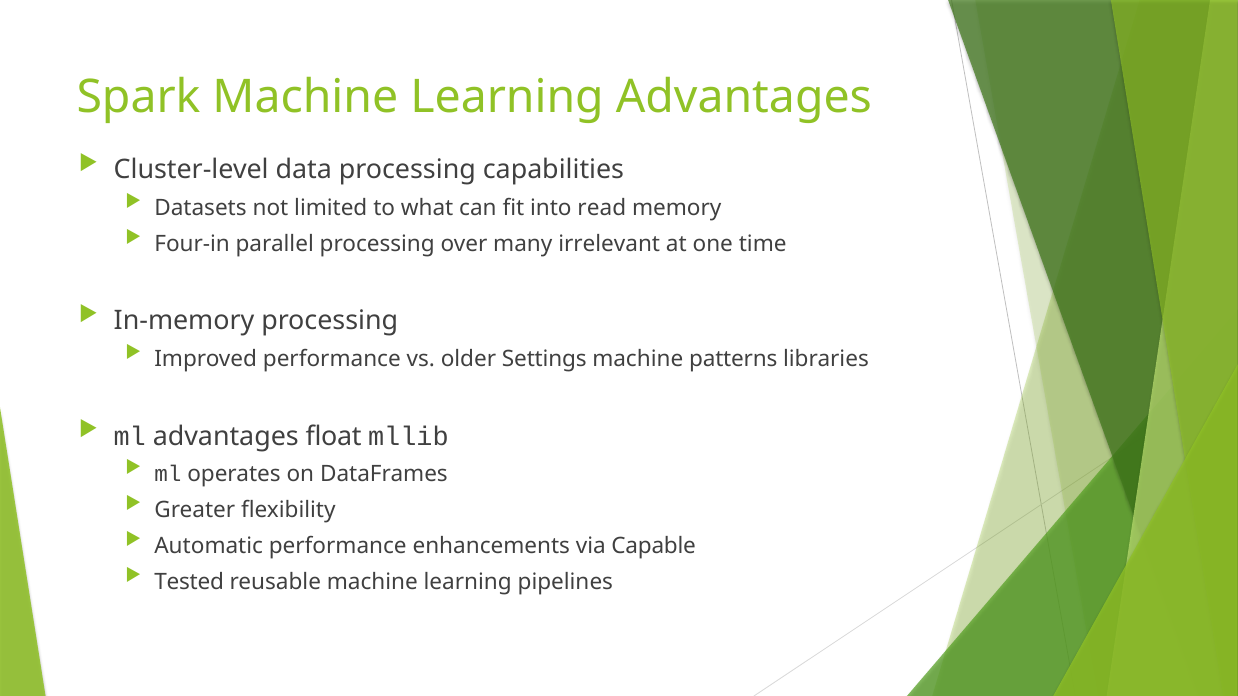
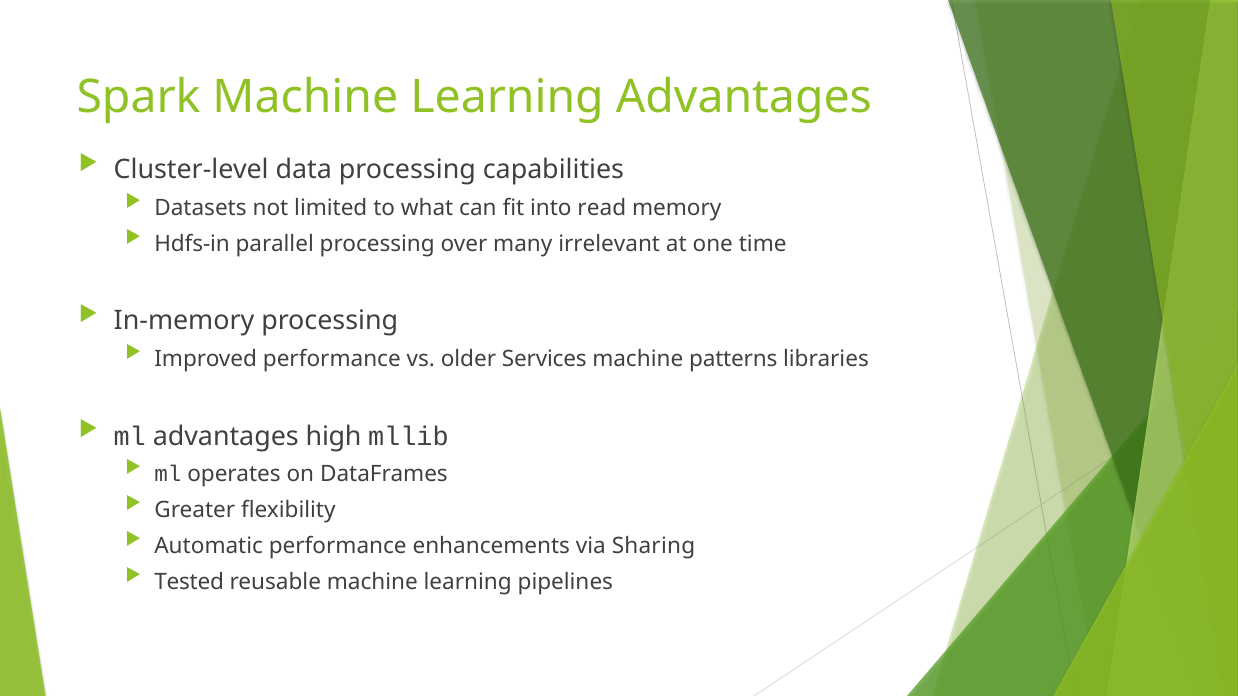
Four-in: Four-in -> Hdfs-in (192, 244)
Settings: Settings -> Services (544, 359)
float: float -> high (334, 436)
Capable: Capable -> Sharing (653, 546)
